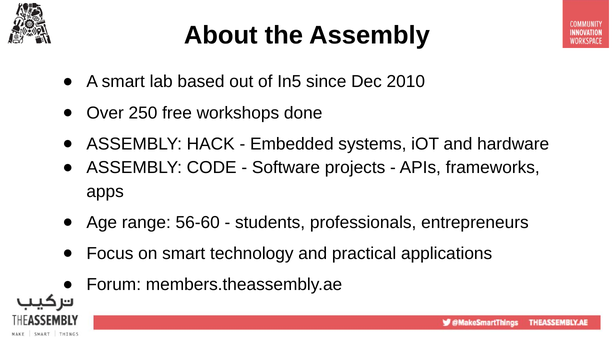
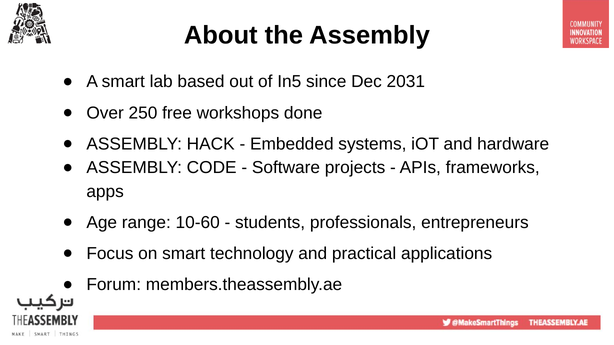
2010: 2010 -> 2031 (406, 82)
56-60: 56-60 -> 10-60 (198, 223)
